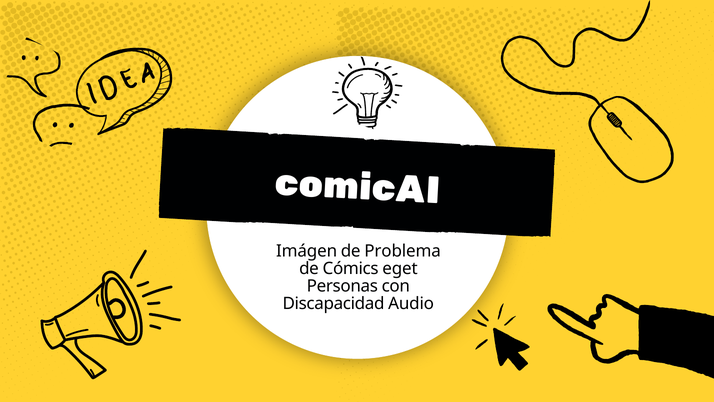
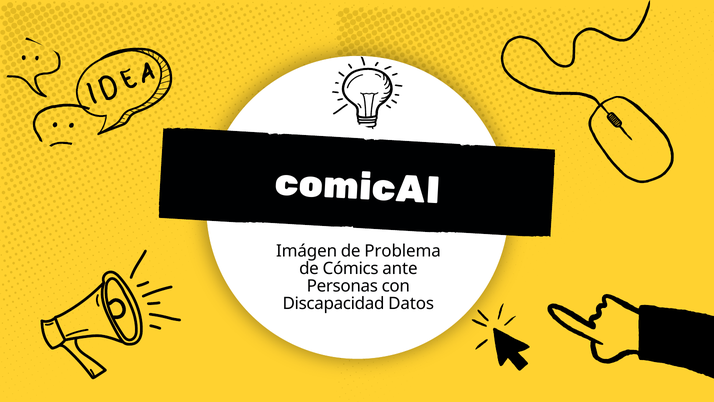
eget: eget -> ante (400, 269)
Audio: Audio -> Datos (411, 304)
